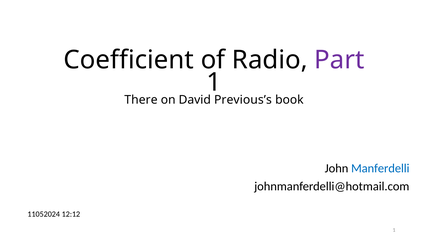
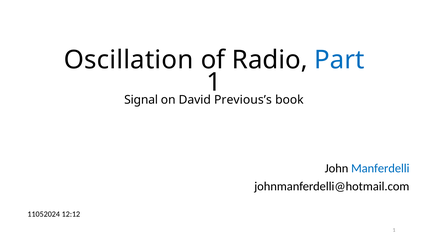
Coefficient: Coefficient -> Oscillation (129, 60)
Part colour: purple -> blue (339, 60)
There: There -> Signal (141, 100)
